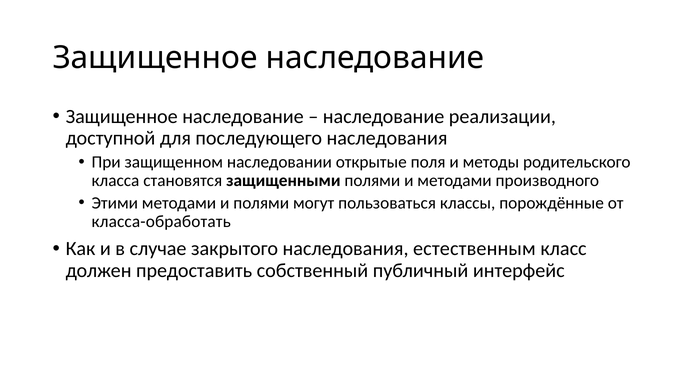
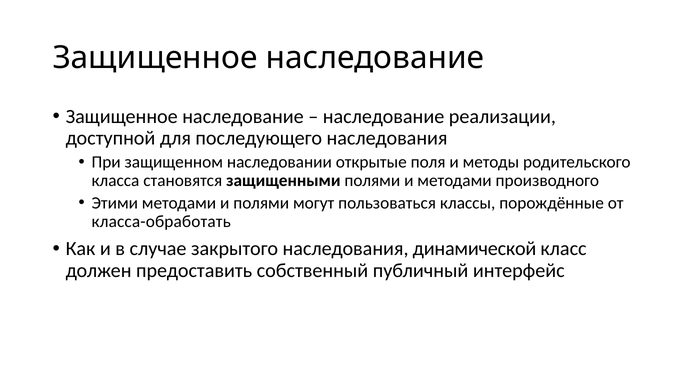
естественным: естественным -> динамической (475, 249)
